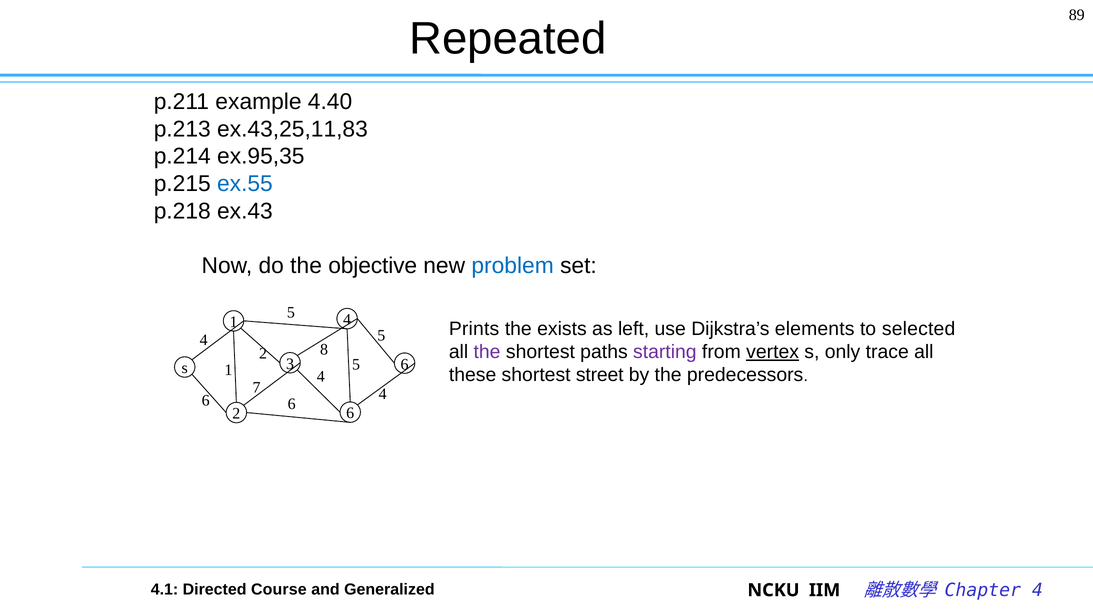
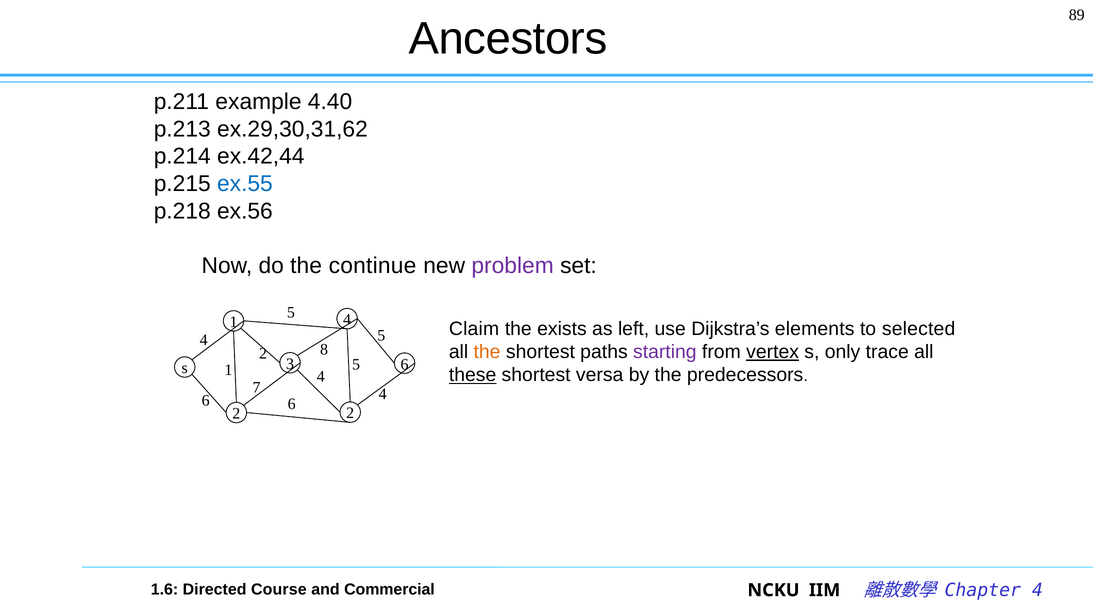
Repeated: Repeated -> Ancestors (508, 39)
ex.43,25,11,83: ex.43,25,11,83 -> ex.29,30,31,62 (292, 129)
ex.95,35: ex.95,35 -> ex.42,44 (261, 156)
ex.43: ex.43 -> ex.56 (245, 211)
objective: objective -> continue (373, 266)
problem colour: blue -> purple (513, 266)
Prints: Prints -> Claim (474, 329)
the colour: purple -> orange (487, 352)
these underline: none -> present (473, 375)
street: street -> versa (600, 375)
2 6: 6 -> 2 (350, 413)
4.1: 4.1 -> 1.6 (165, 589)
Generalized: Generalized -> Commercial (389, 589)
